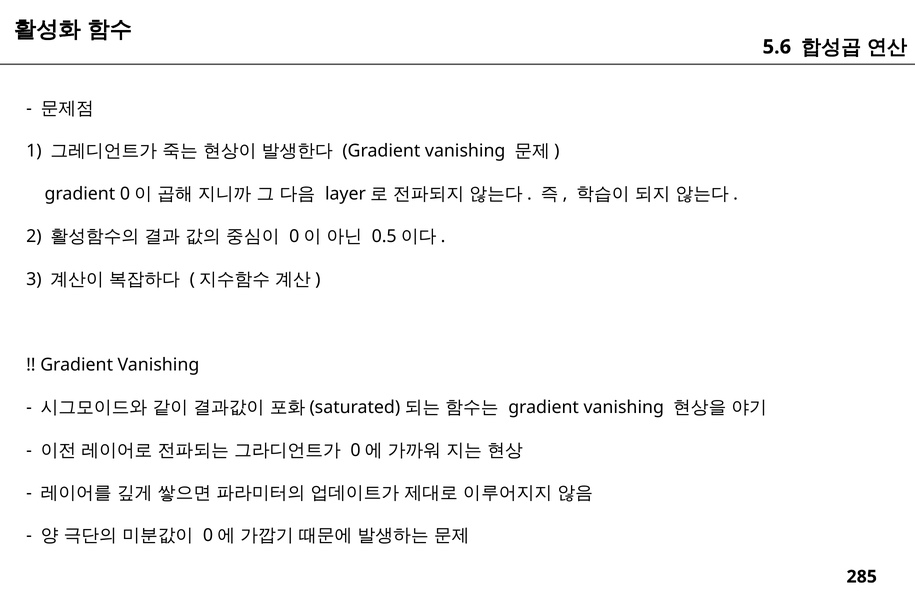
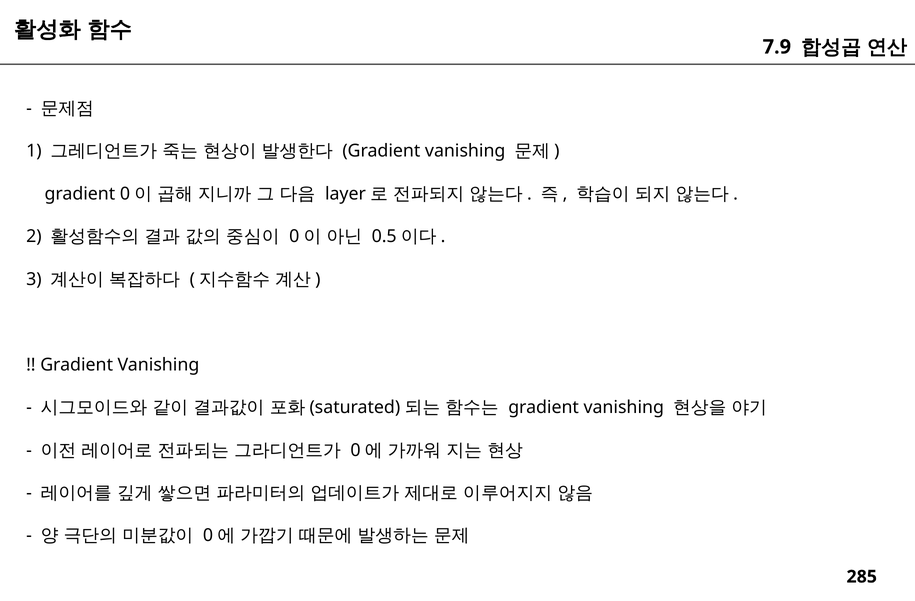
5.6: 5.6 -> 7.9 (777, 47)
